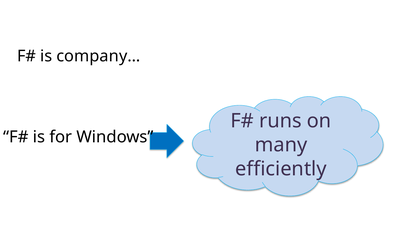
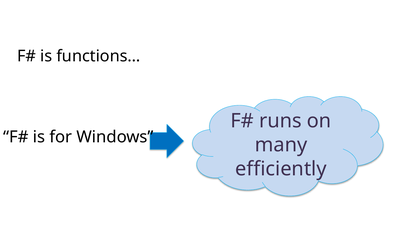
company…: company… -> functions… (98, 56)
